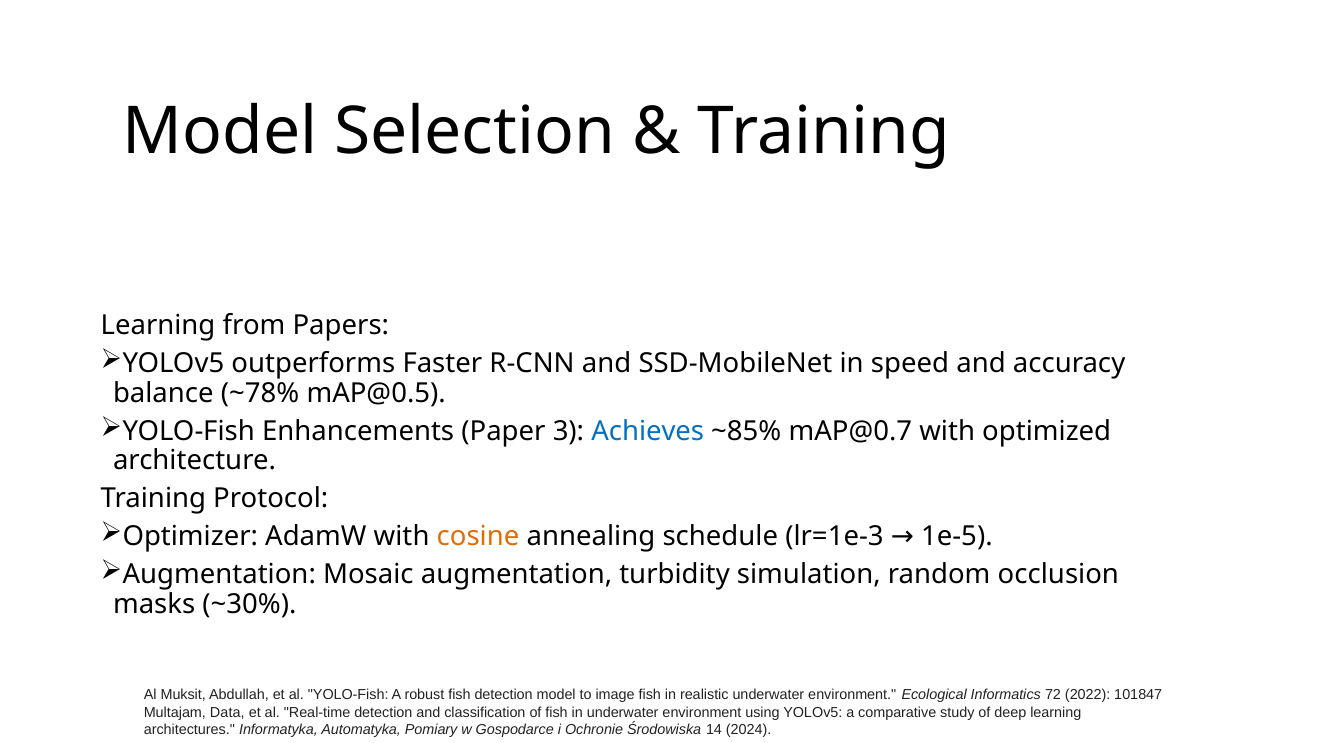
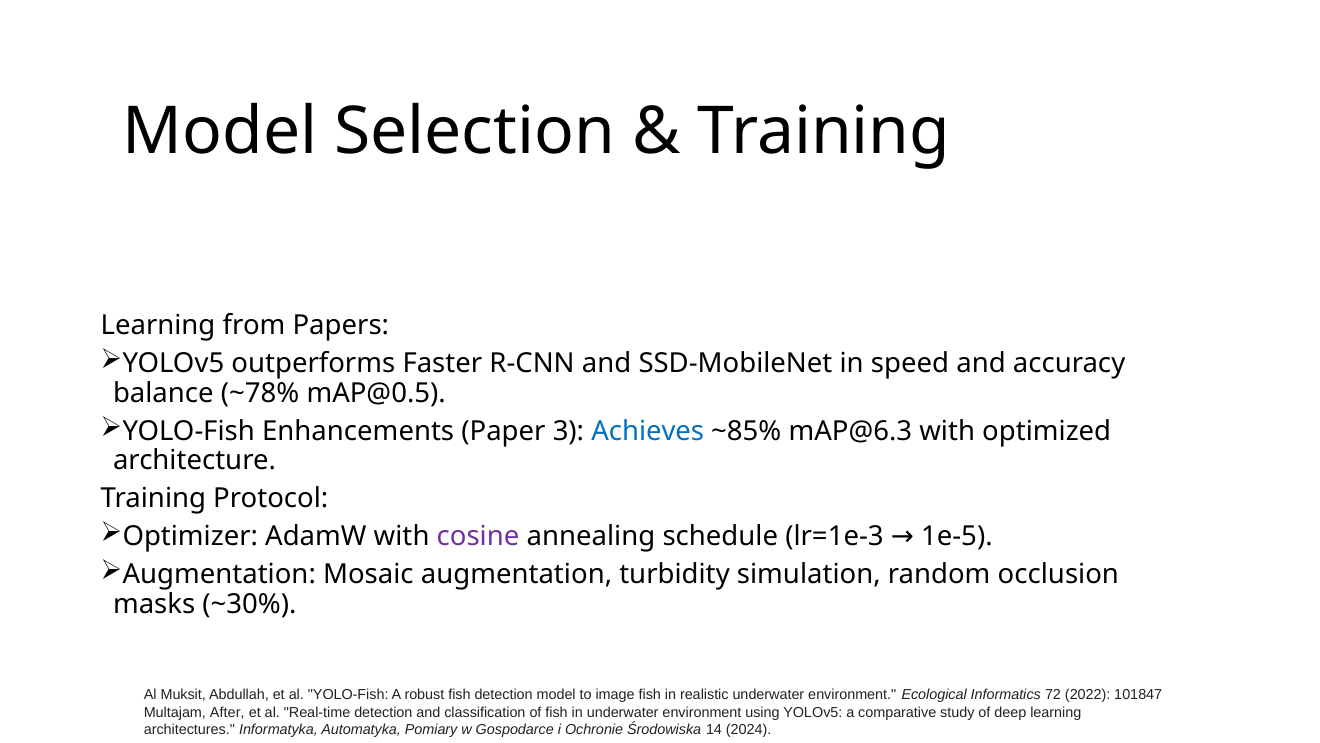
mAP@0.7: mAP@0.7 -> mAP@6.3 (850, 431)
cosine colour: orange -> purple (478, 536)
Data: Data -> After (227, 712)
